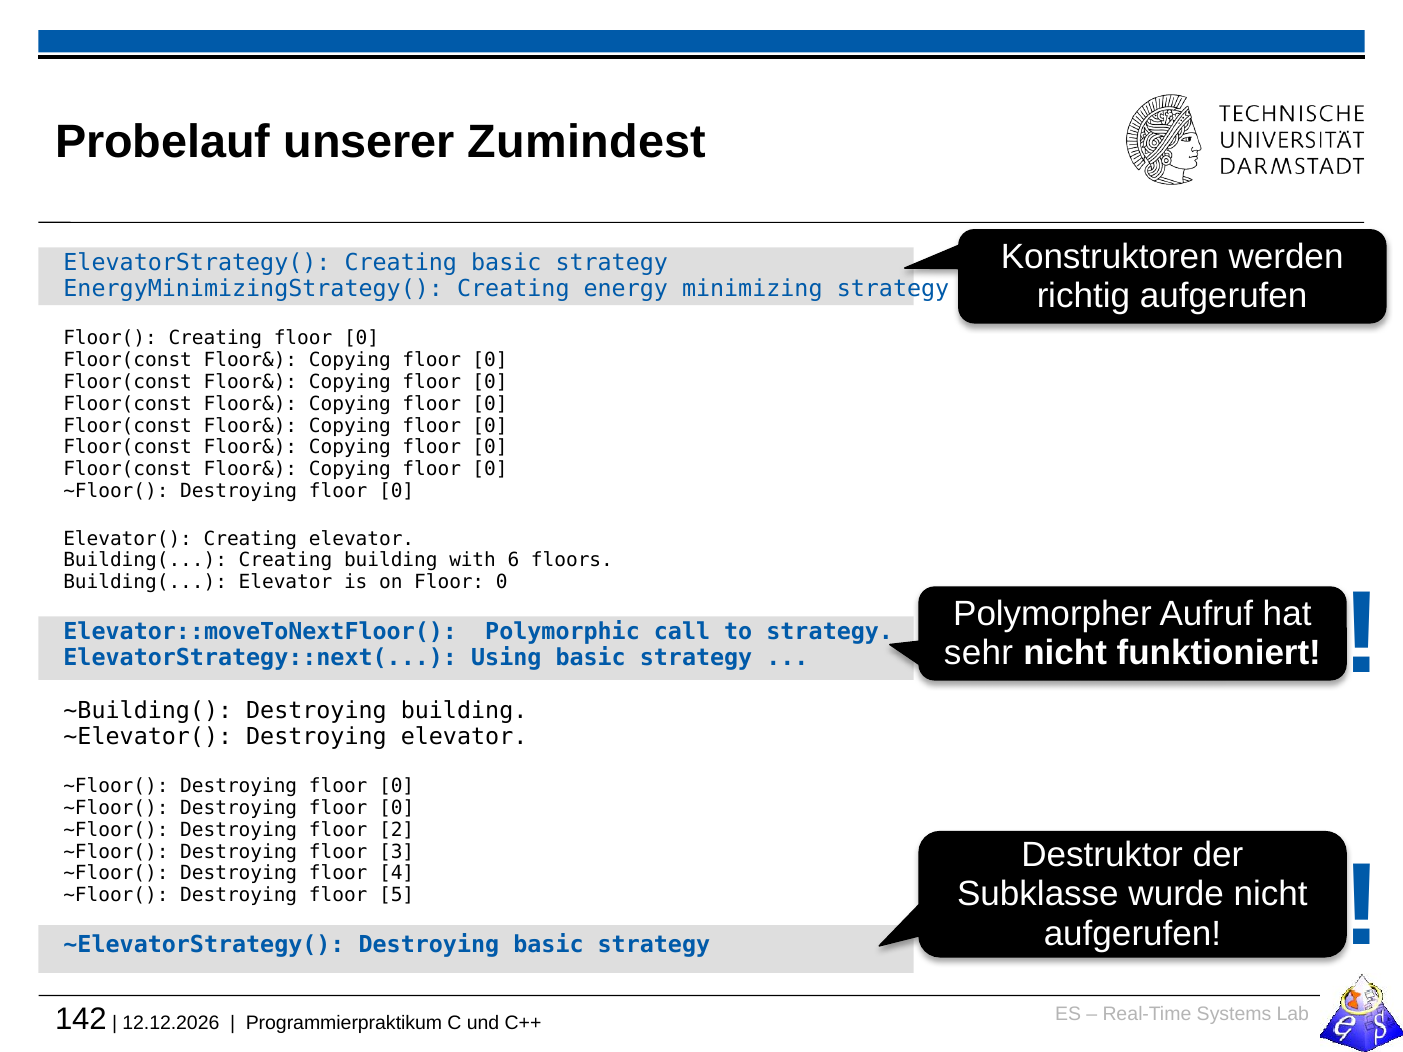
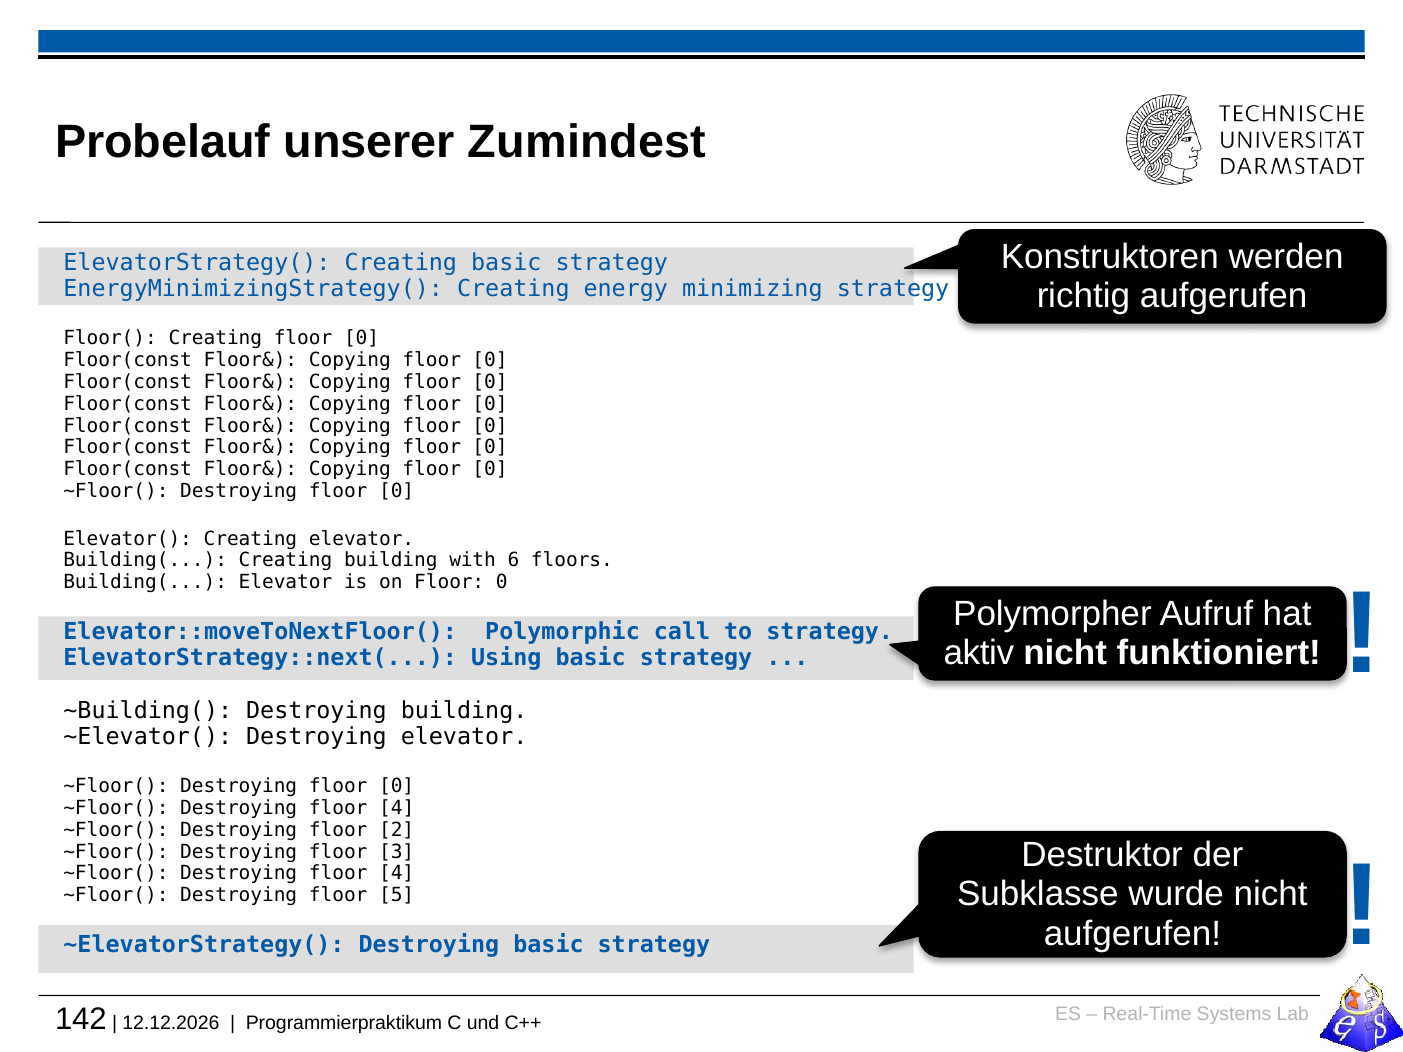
sehr: sehr -> aktiv (979, 653)
0: 0 -> 4 (397, 808)
